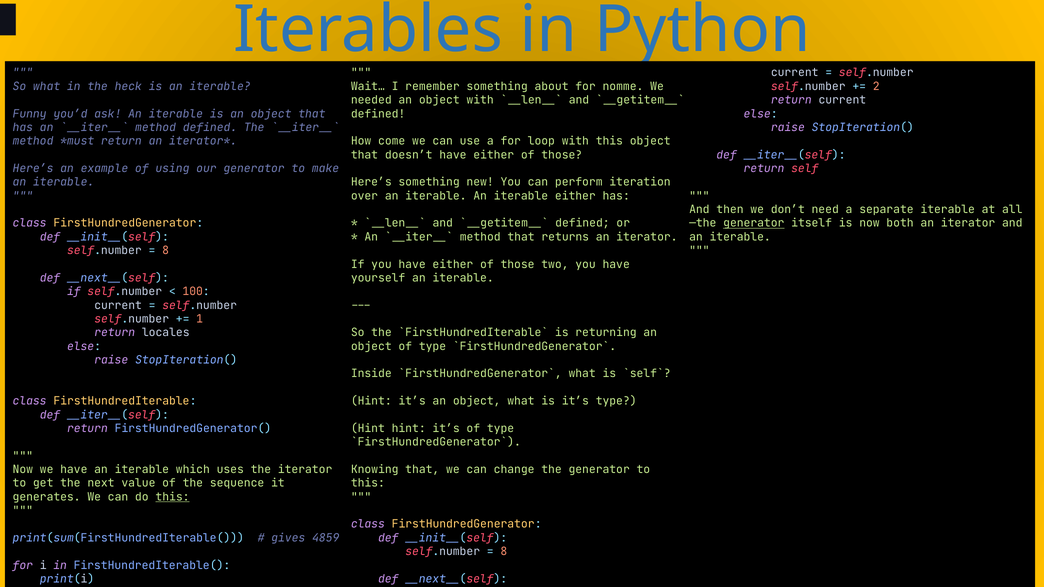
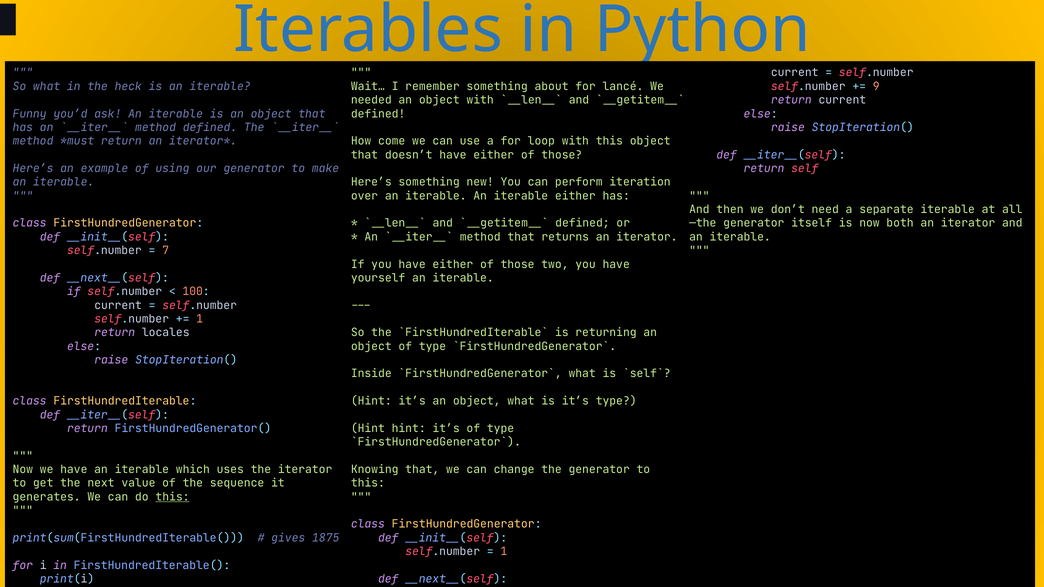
nomme: nomme -> lancé (623, 86)
2: 2 -> 9 (876, 86)
generator underline: present -> none (754, 223)
8: 8 -> 7 (166, 251)
4859: 4859 -> 1875 (326, 538)
8: 8 -> 1 (504, 552)
